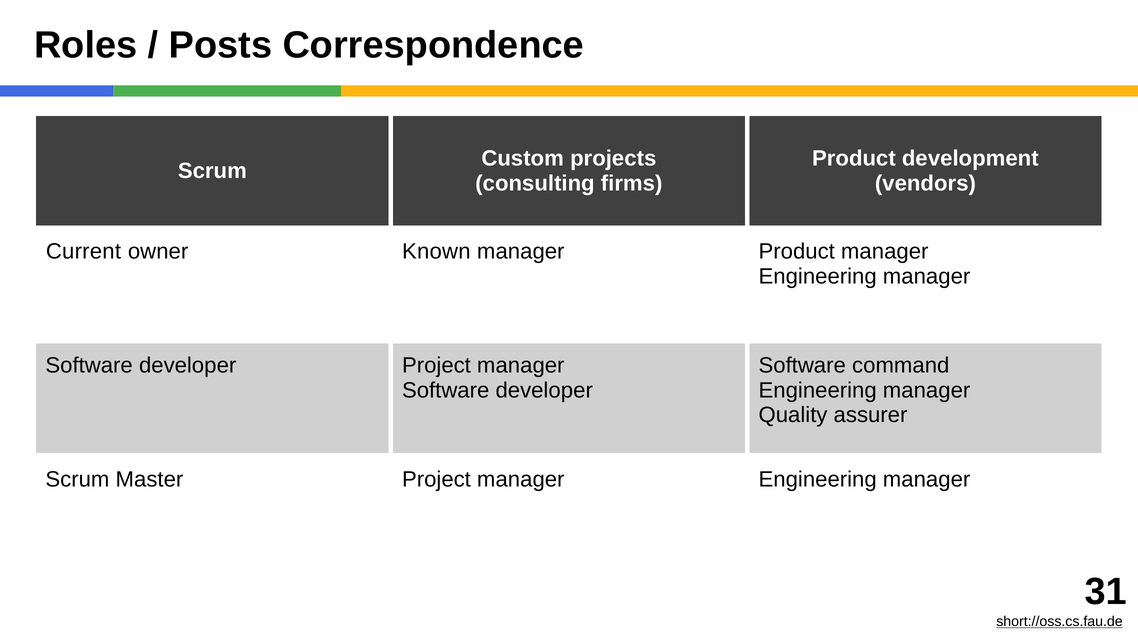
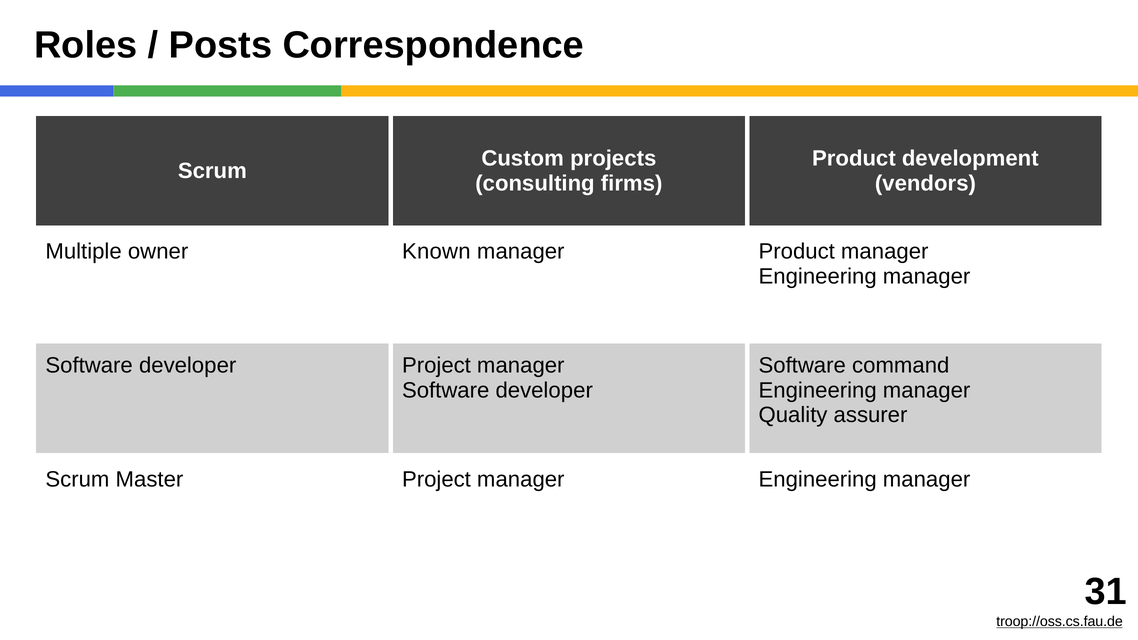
Current: Current -> Multiple (84, 252)
short://oss.cs.fau.de: short://oss.cs.fau.de -> troop://oss.cs.fau.de (1060, 622)
